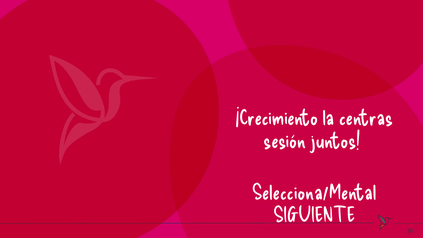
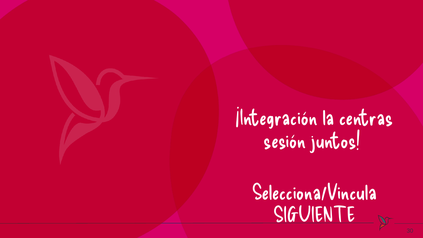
¡Crecimiento: ¡Crecimiento -> ¡Integración (277, 118)
Selecciona/Mental: Selecciona/Mental -> Selecciona/Vincula (314, 193)
